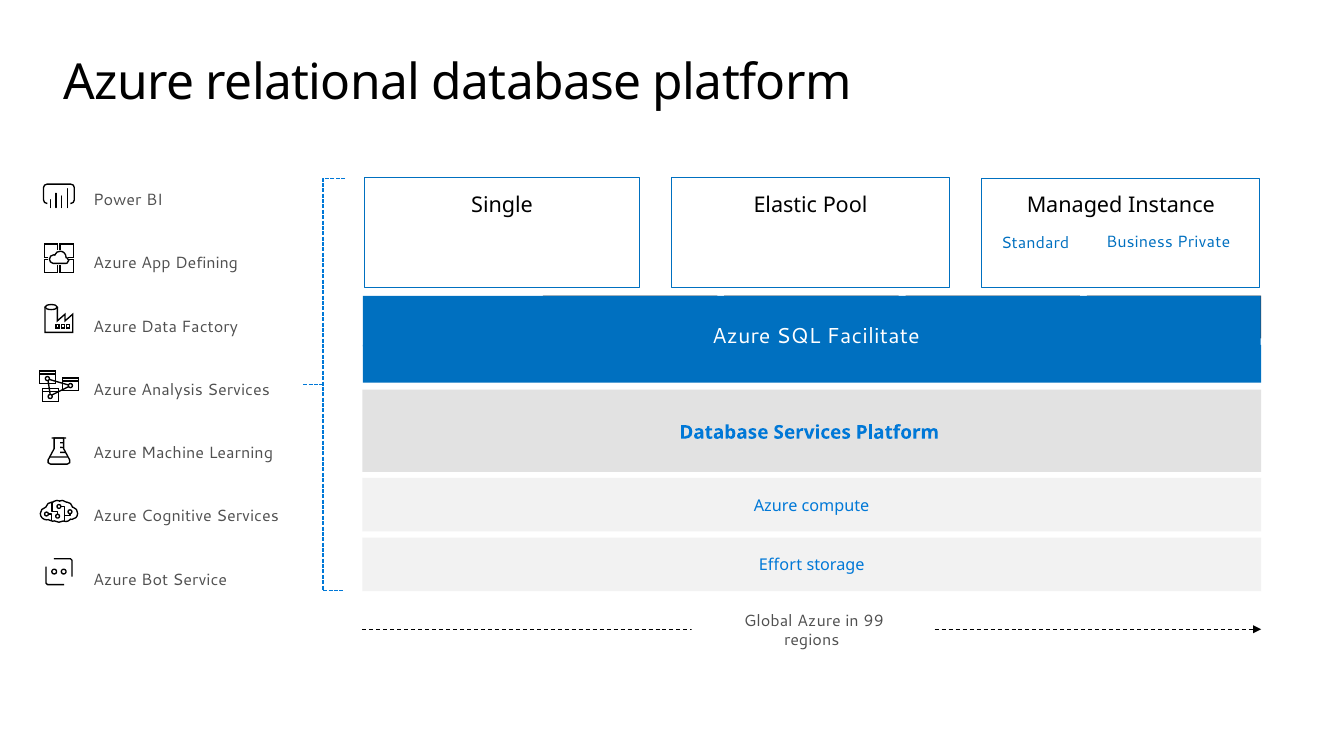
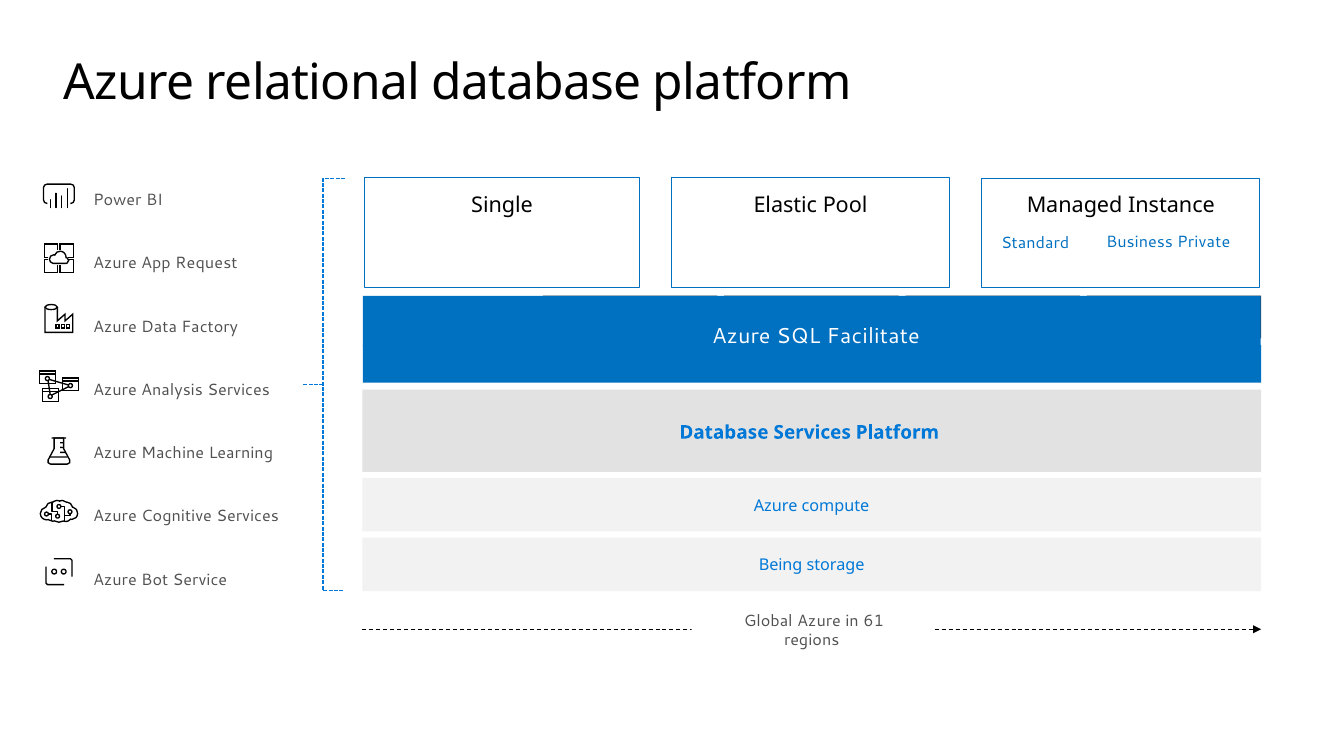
Defining: Defining -> Request (206, 263)
Effort: Effort -> Being (781, 566)
99: 99 -> 61 (874, 621)
